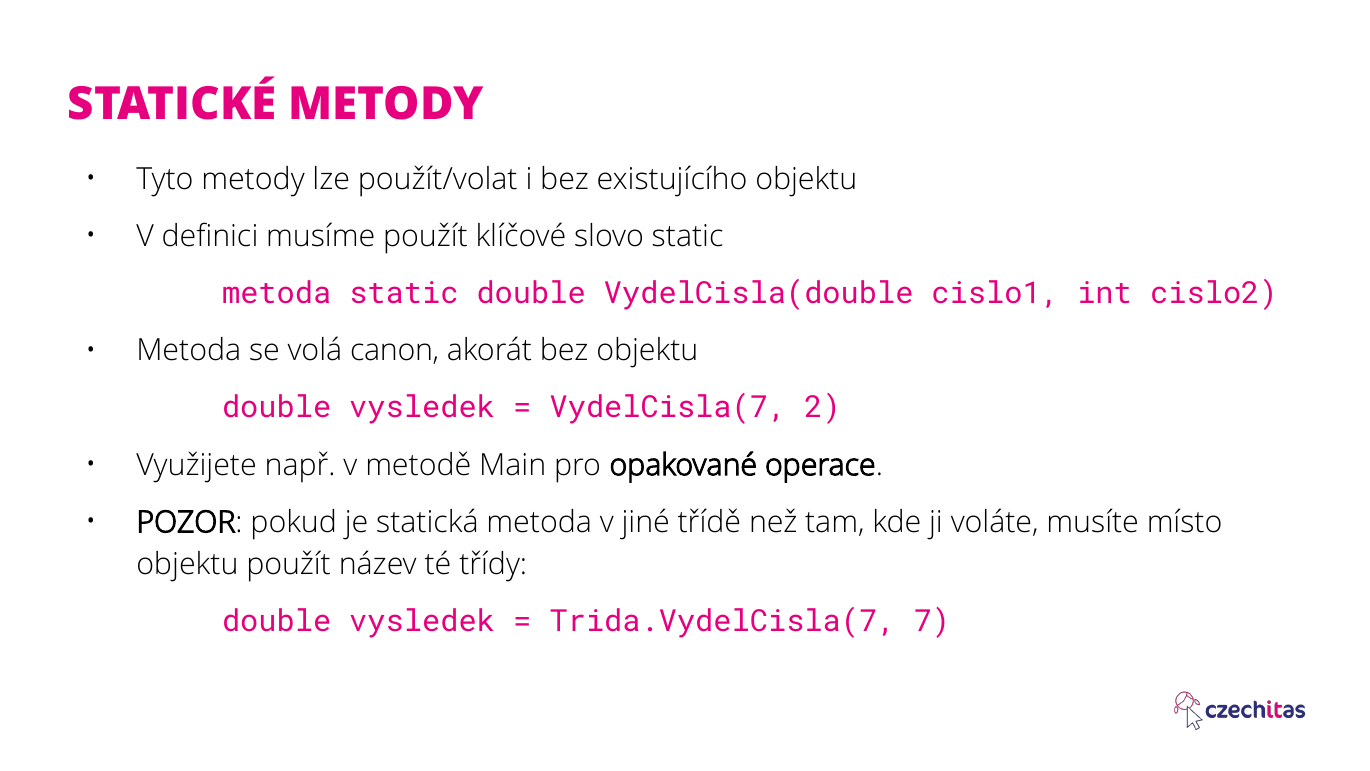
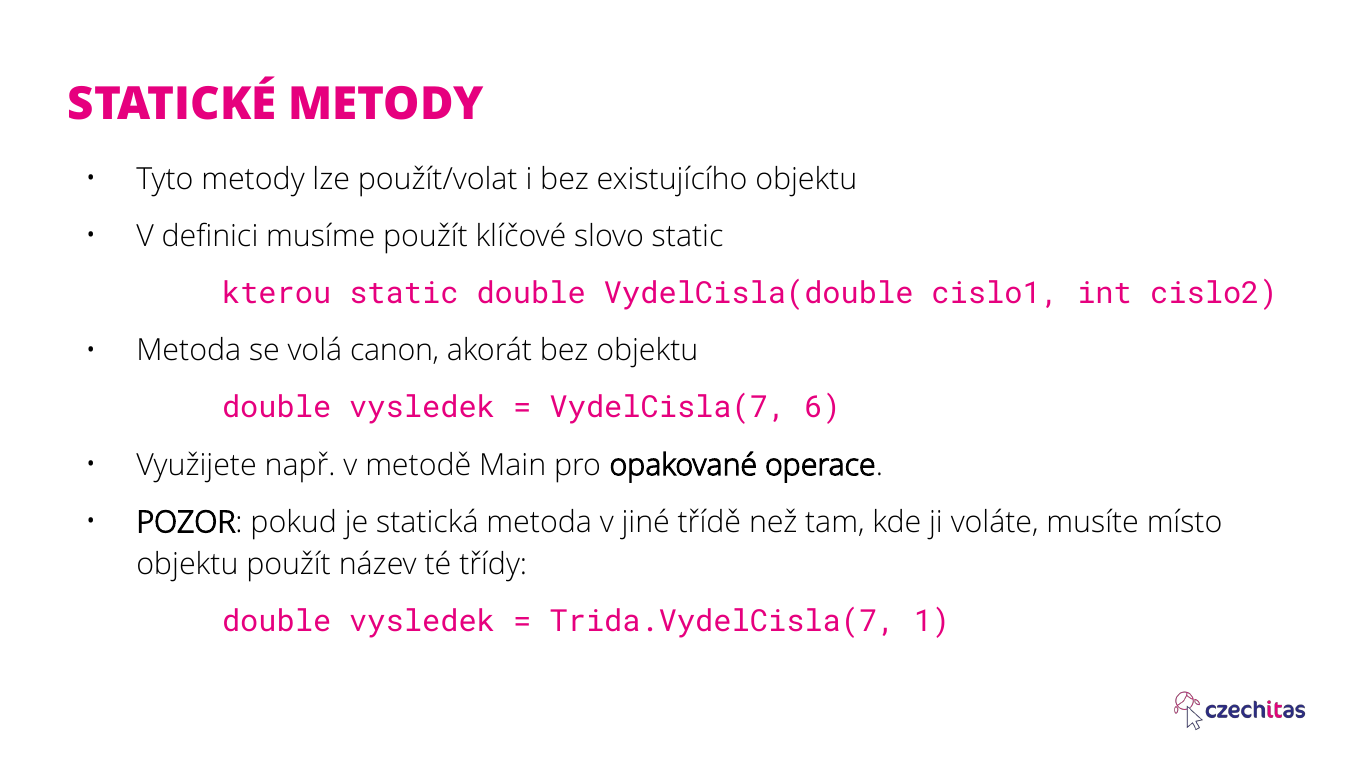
metoda: metoda -> kterou (277, 293)
2: 2 -> 6 (823, 408)
7: 7 -> 1 (932, 621)
